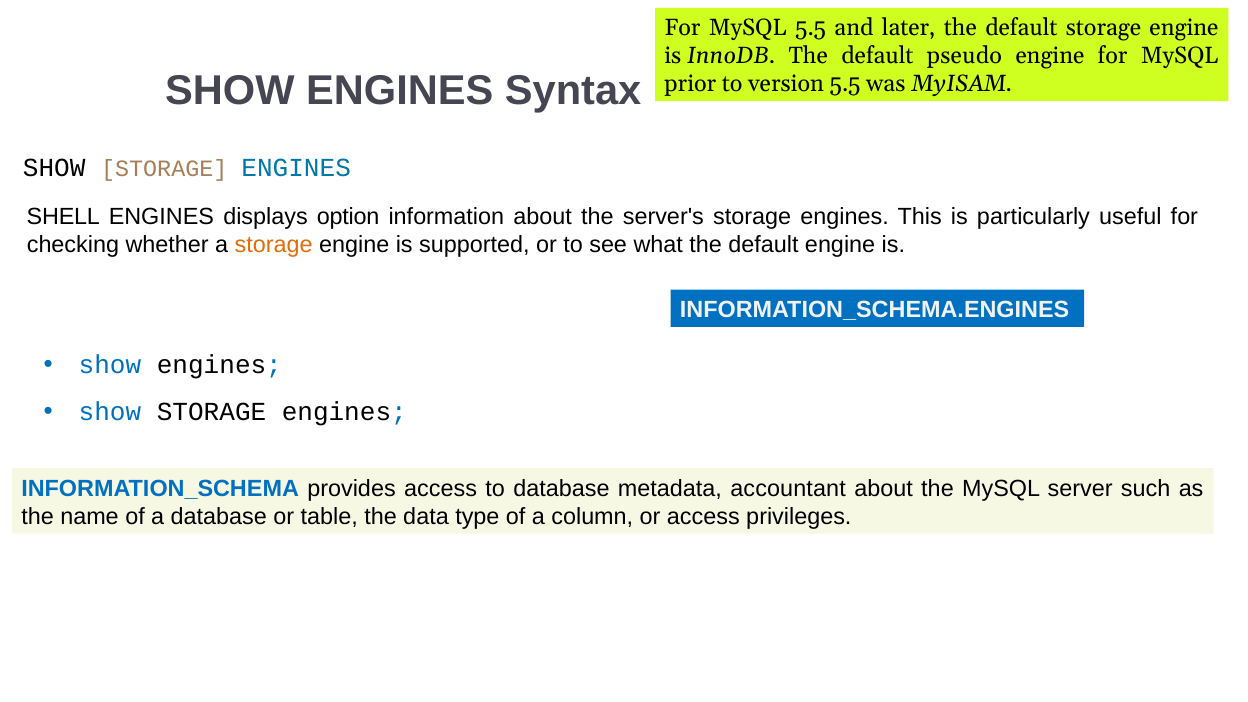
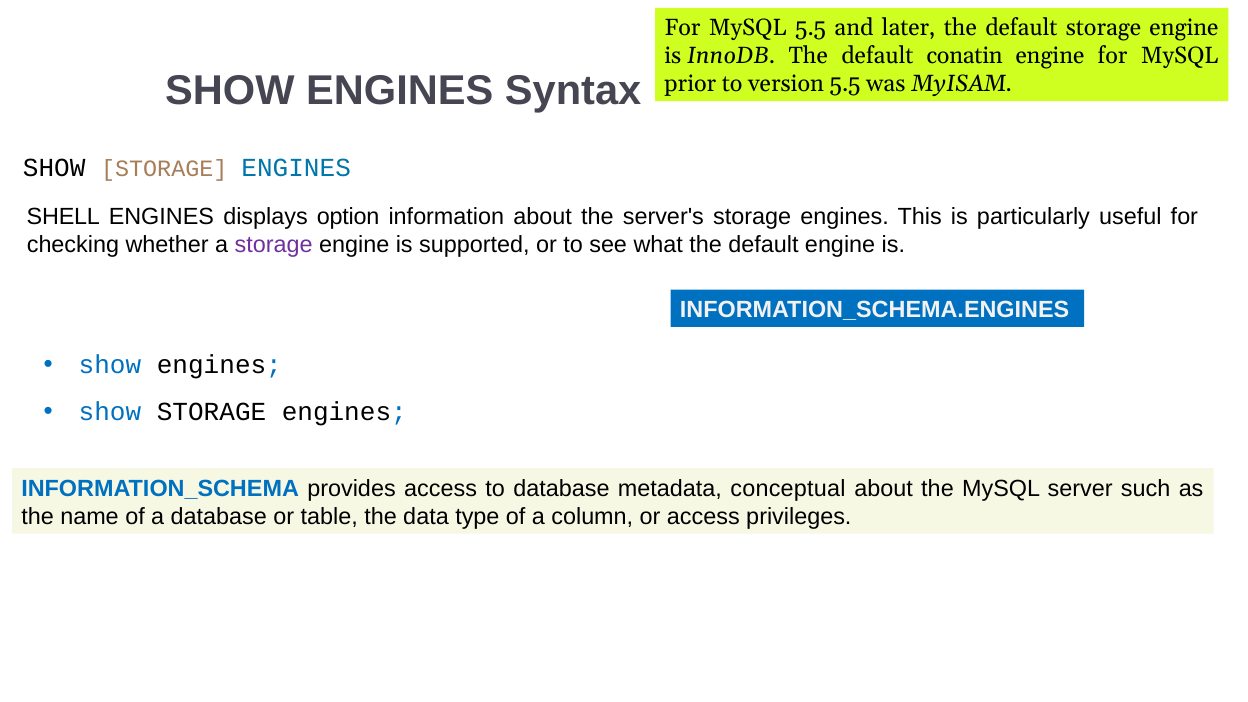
pseudo: pseudo -> conatin (965, 56)
storage colour: orange -> purple (274, 245)
accountant: accountant -> conceptual (788, 488)
